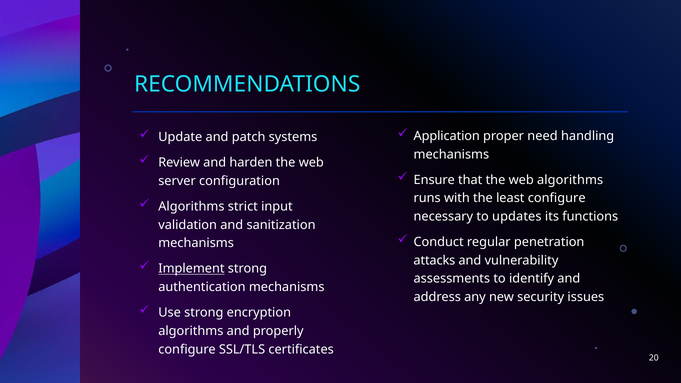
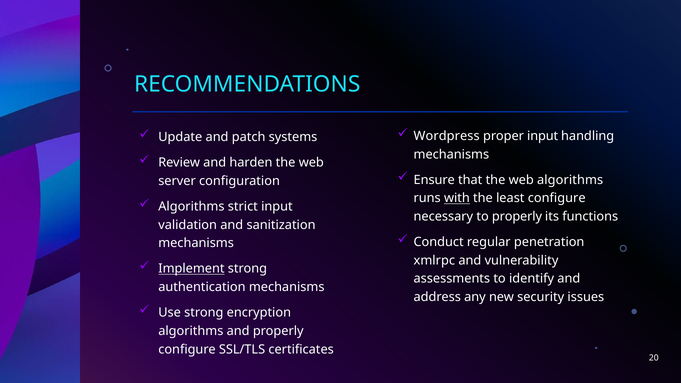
Application: Application -> Wordpress (447, 136)
proper need: need -> input (543, 136)
with underline: none -> present (457, 198)
to updates: updates -> properly (517, 217)
attacks: attacks -> xmlrpc (434, 260)
